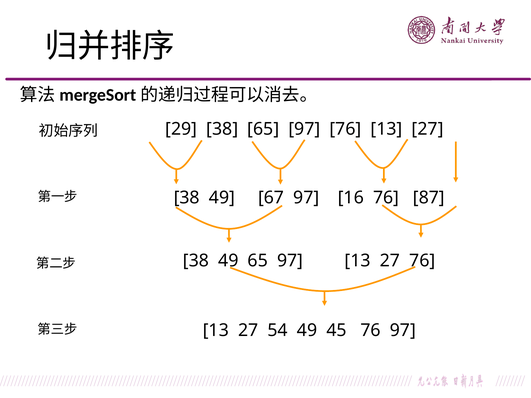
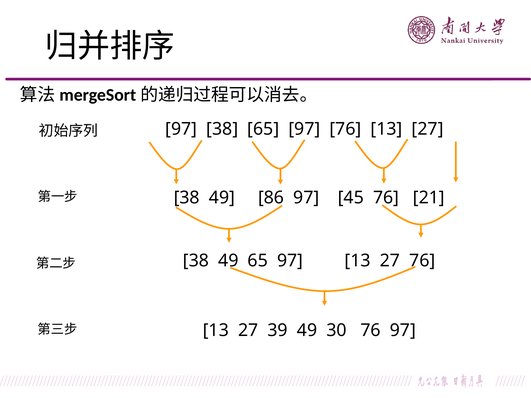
29: 29 -> 97 (181, 129)
67: 67 -> 86 (271, 198)
16: 16 -> 45 (351, 198)
87: 87 -> 21 (429, 198)
54: 54 -> 39 (278, 331)
45: 45 -> 30 (336, 331)
